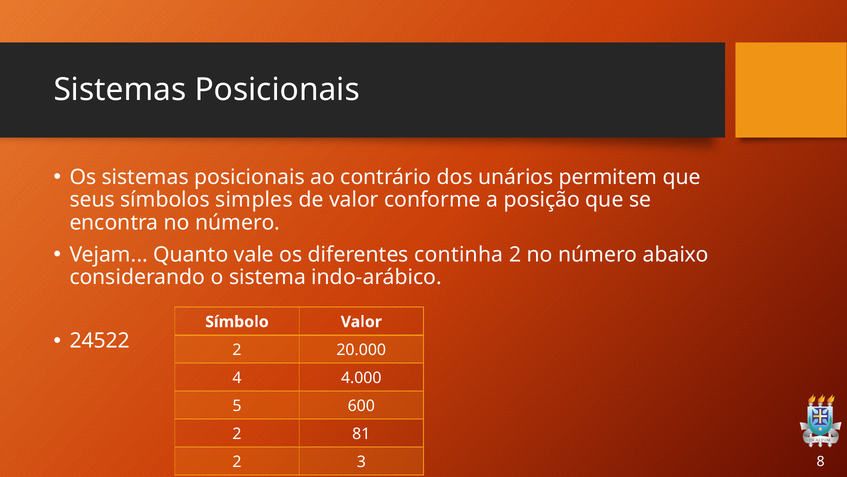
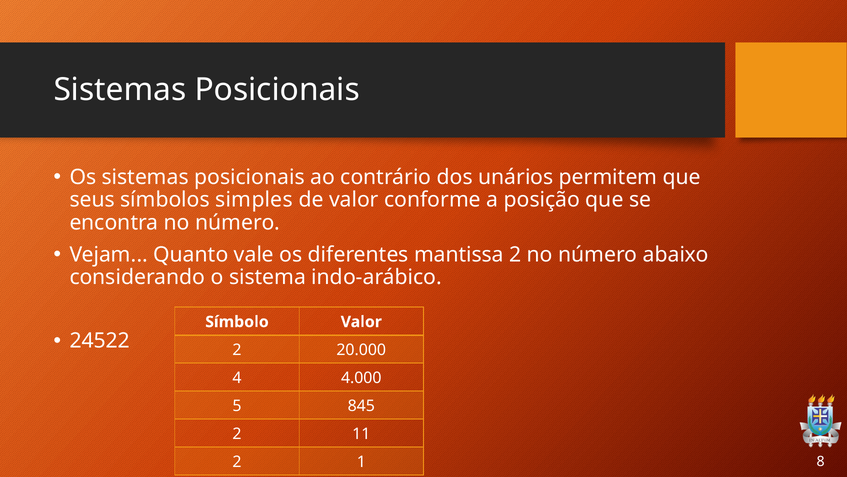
continha: continha -> mantissa (459, 254)
600: 600 -> 845 (361, 405)
81: 81 -> 11 (361, 433)
3: 3 -> 1 (361, 461)
